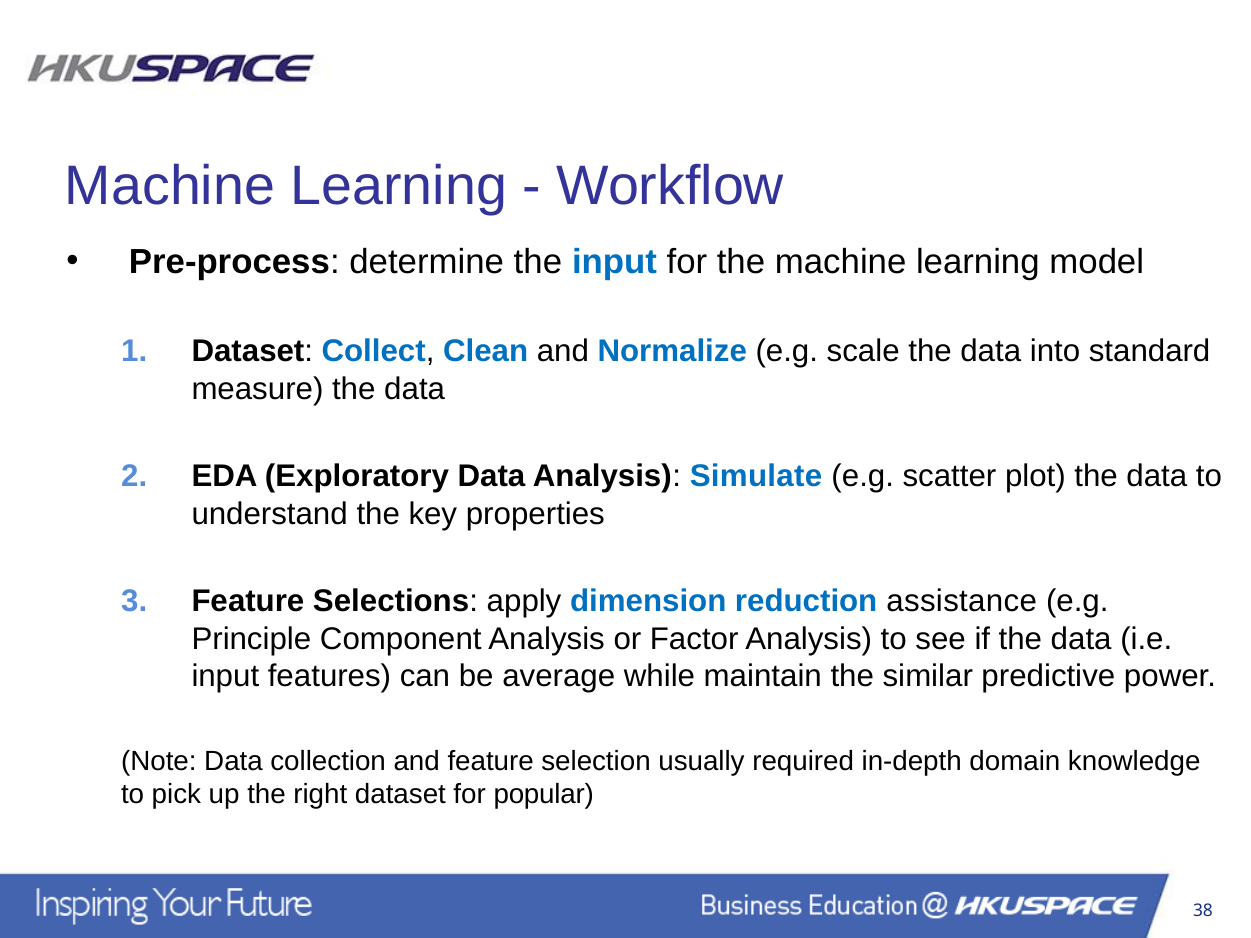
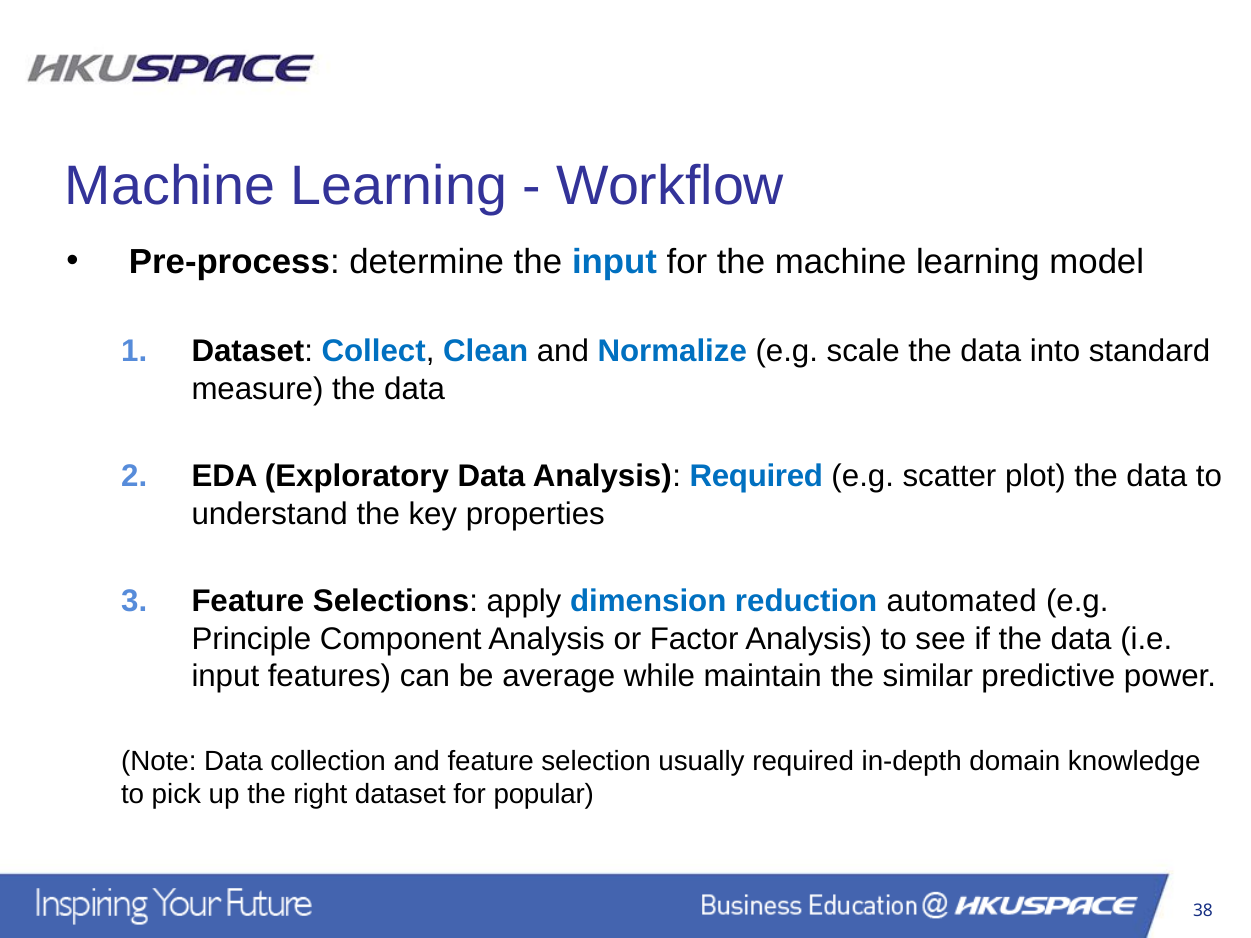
Analysis Simulate: Simulate -> Required (756, 477)
assistance: assistance -> automated (962, 602)
